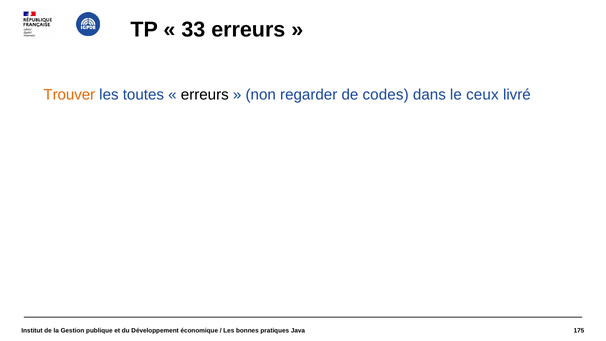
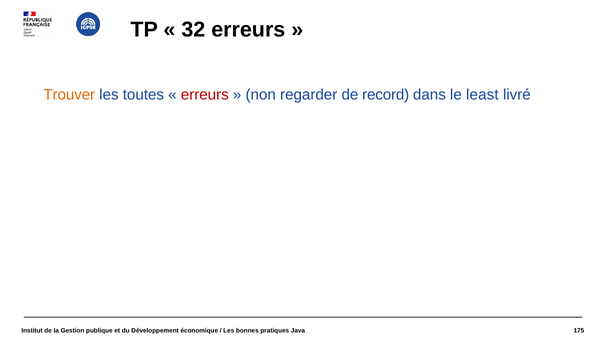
33: 33 -> 32 (193, 30)
erreurs colour: black -> red (205, 95)
codes: codes -> record (386, 95)
ceux: ceux -> least (482, 95)
